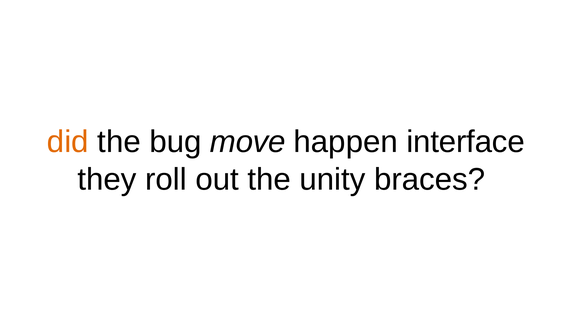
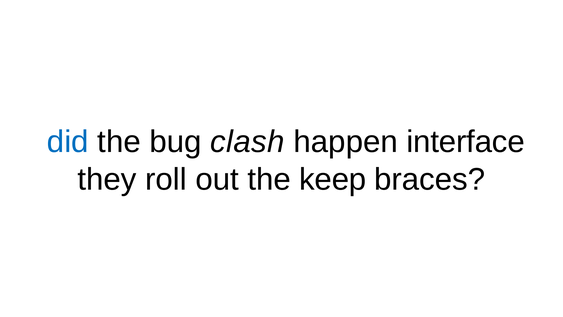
did colour: orange -> blue (68, 142)
move: move -> clash (247, 142)
unity: unity -> keep (333, 179)
